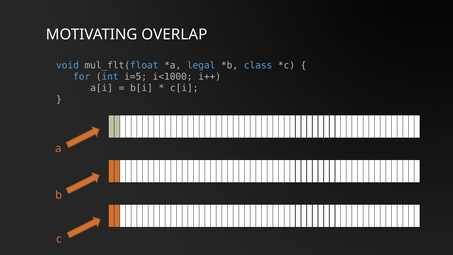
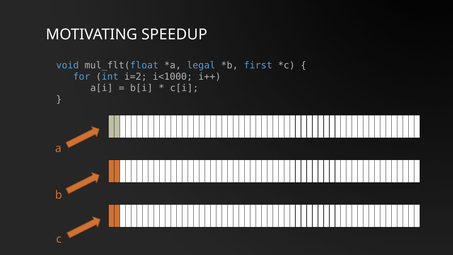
OVERLAP: OVERLAP -> SPEEDUP (174, 34)
class: class -> first (258, 65)
i=5: i=5 -> i=2 (136, 77)
